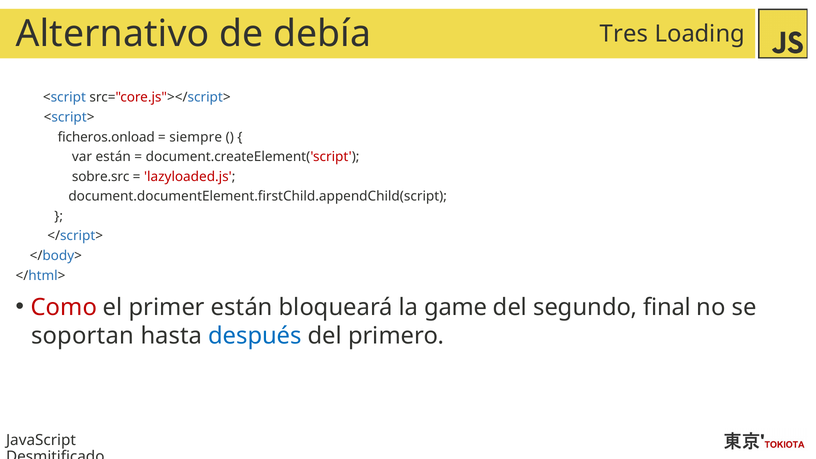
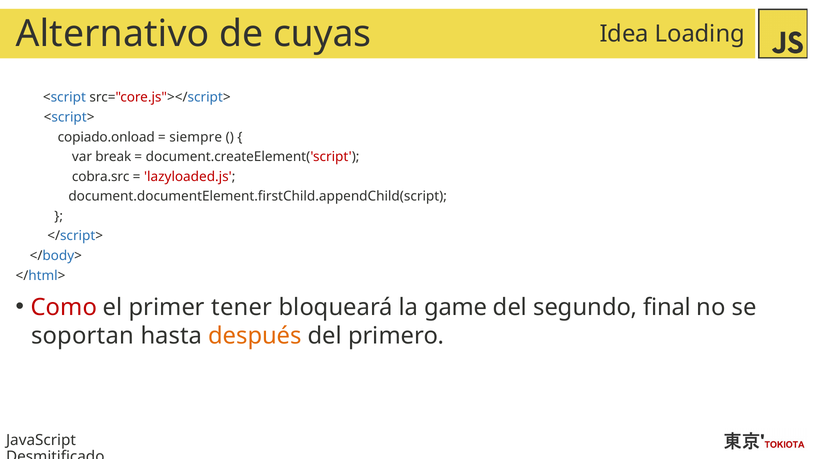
debía: debía -> cuyas (322, 34)
Tres: Tres -> Idea (624, 34)
ficheros.onload: ficheros.onload -> copiado.onload (106, 137)
var están: están -> break (113, 157)
sobre.src: sobre.src -> cobra.src (101, 177)
primer están: están -> tener (242, 307)
después colour: blue -> orange (255, 336)
